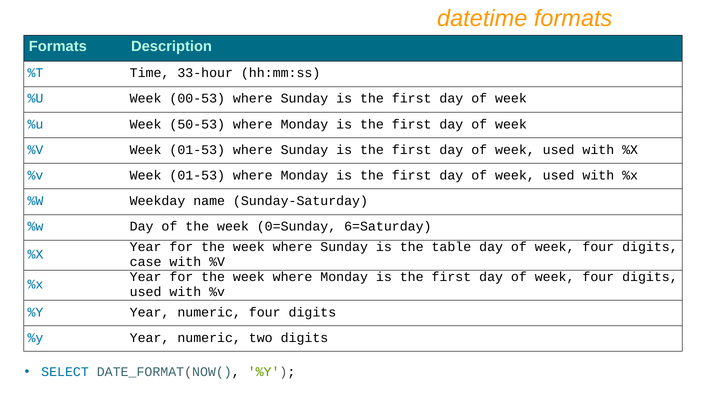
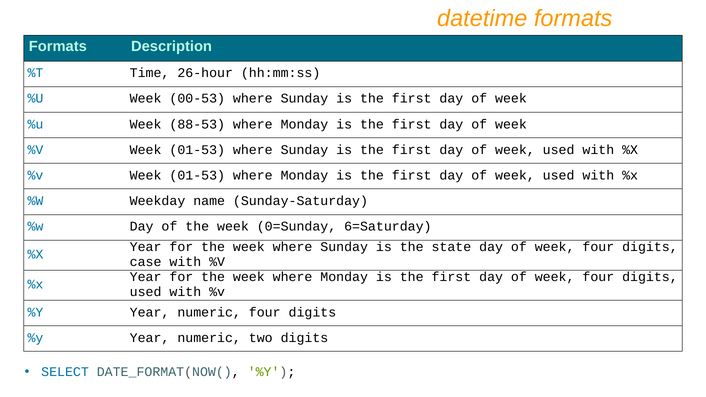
33-hour: 33-hour -> 26-hour (205, 73)
50-53: 50-53 -> 88-53 (197, 124)
table: table -> state (451, 247)
